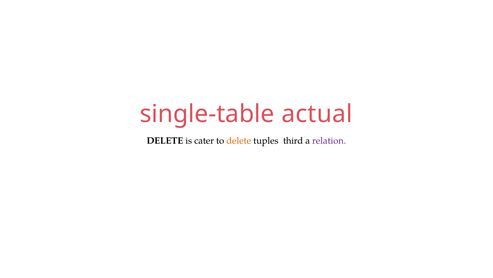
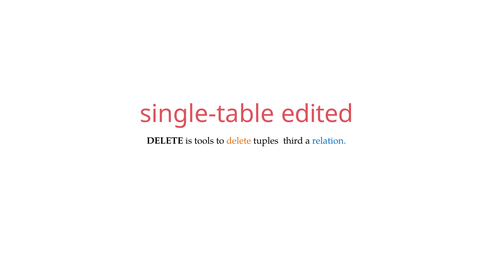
actual: actual -> edited (317, 114)
cater: cater -> tools (204, 140)
relation colour: purple -> blue (329, 140)
